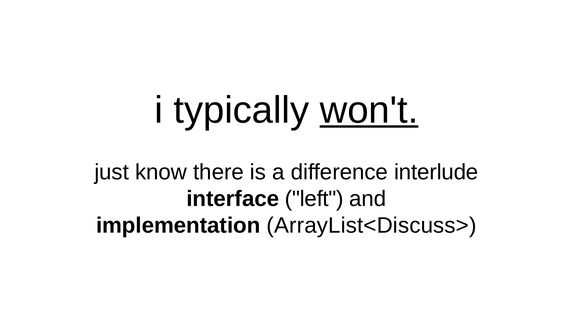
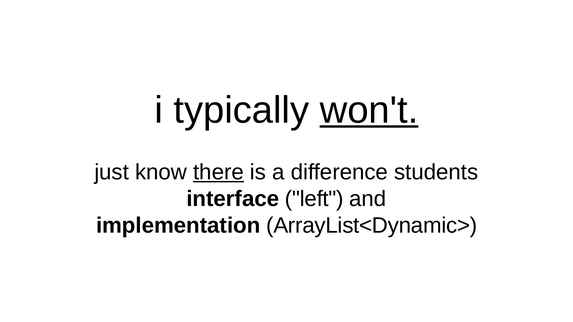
there underline: none -> present (219, 172)
interlude: interlude -> students (436, 172)
ArrayList<Discuss>: ArrayList<Discuss> -> ArrayList<Dynamic> (372, 226)
